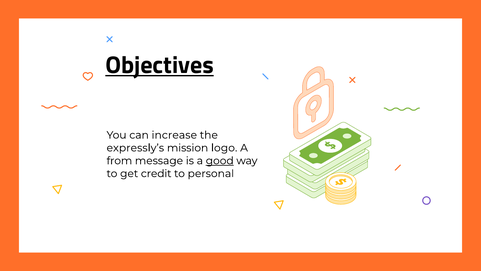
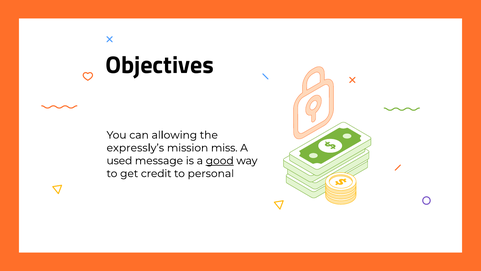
Objectives underline: present -> none (160, 65)
increase: increase -> allowing (174, 135)
logo: logo -> miss (224, 148)
from: from -> used (119, 160)
